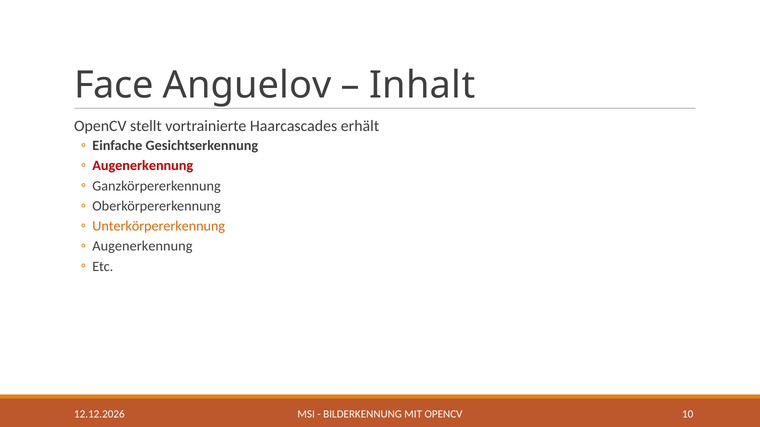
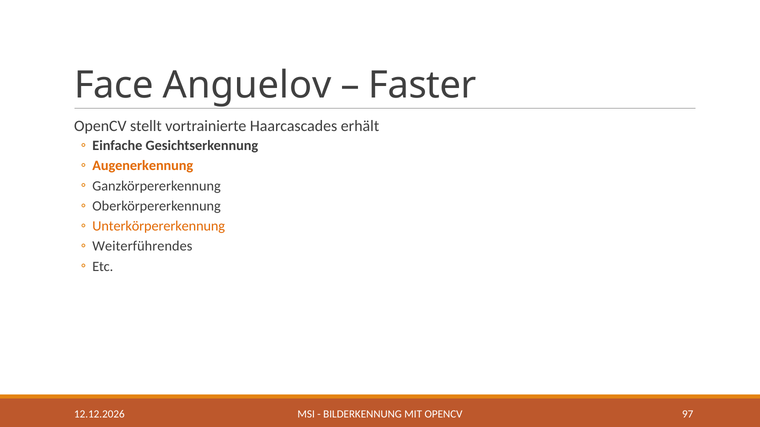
Inhalt: Inhalt -> Faster (422, 85)
Augenerkennung colour: red -> orange (143, 166)
Augenerkennung: Augenerkennung -> Weiterführendes (142, 247)
10: 10 -> 97 (688, 415)
